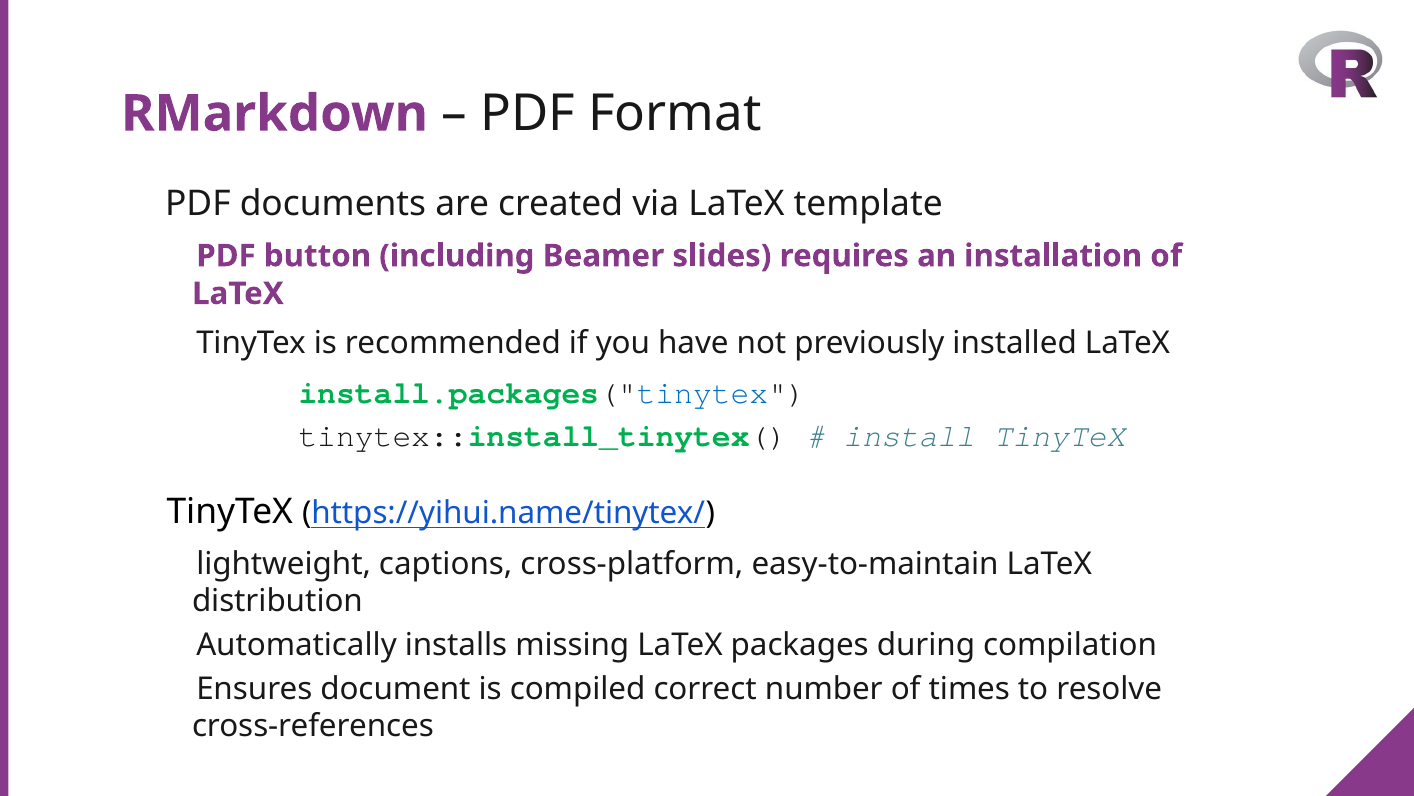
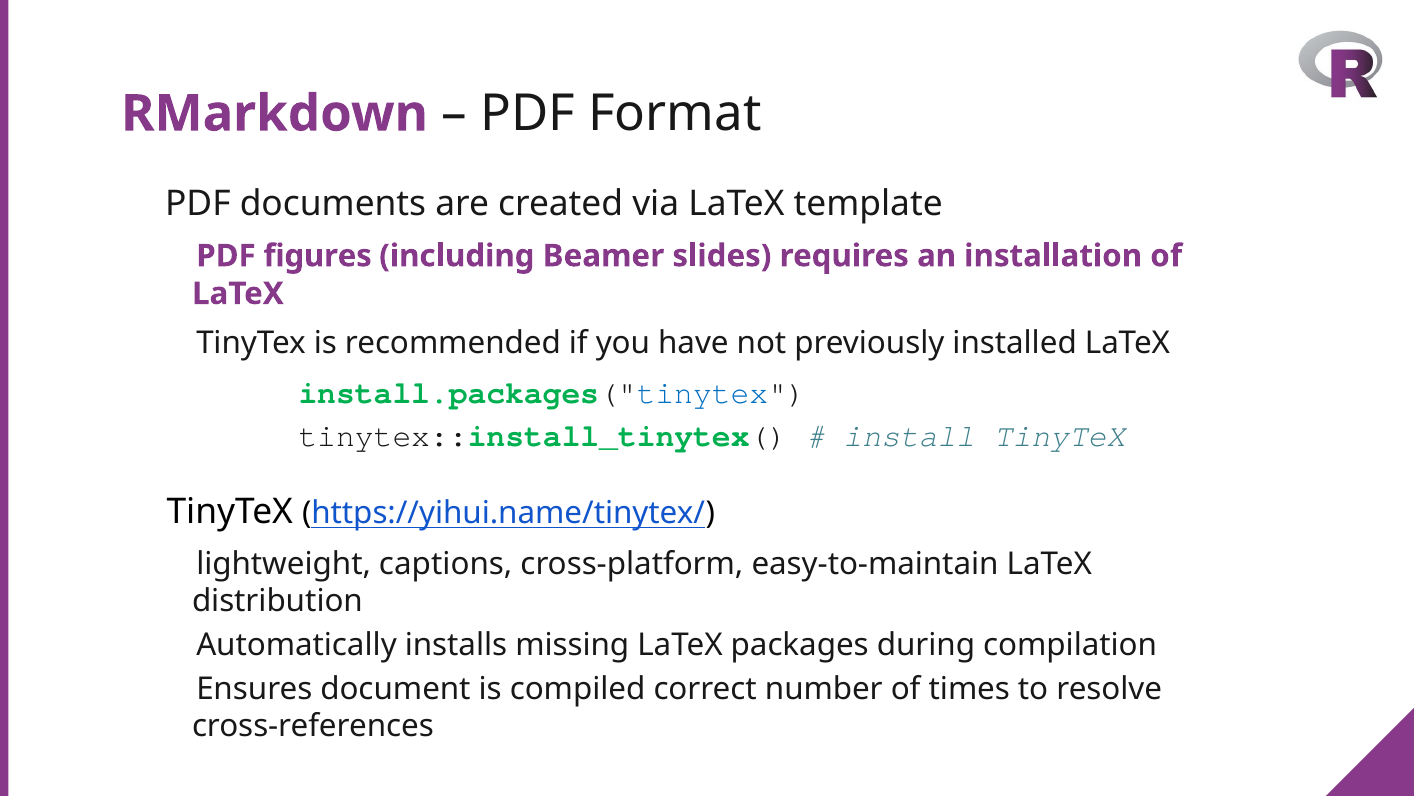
button: button -> figures (318, 256)
